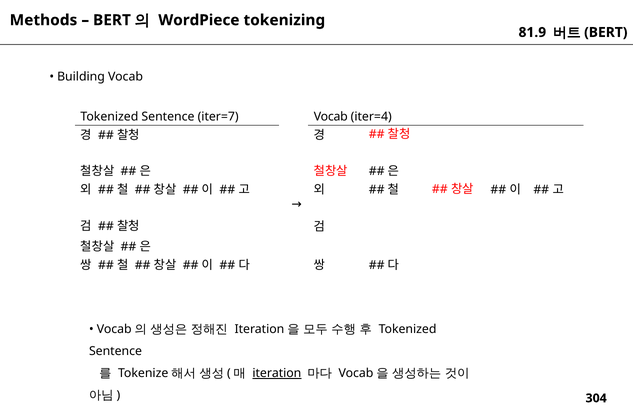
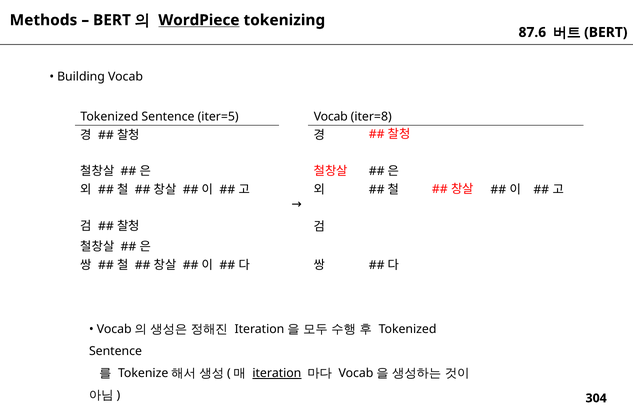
WordPiece underline: none -> present (199, 20)
81.9: 81.9 -> 87.6 (532, 32)
iter=7: iter=7 -> iter=5 (218, 117)
iter=4: iter=4 -> iter=8 (371, 117)
